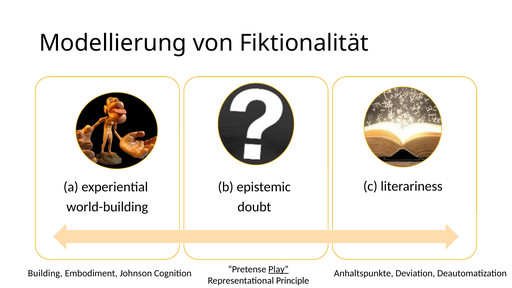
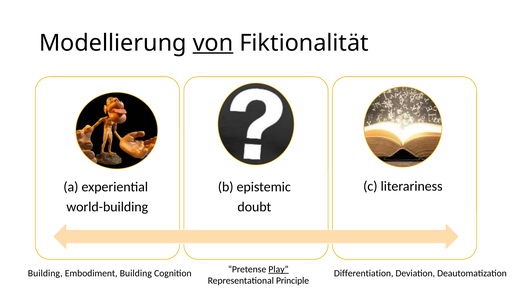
von underline: none -> present (213, 43)
Embodiment Johnson: Johnson -> Building (136, 273)
Anhaltspunkte: Anhaltspunkte -> Differentiation (364, 273)
